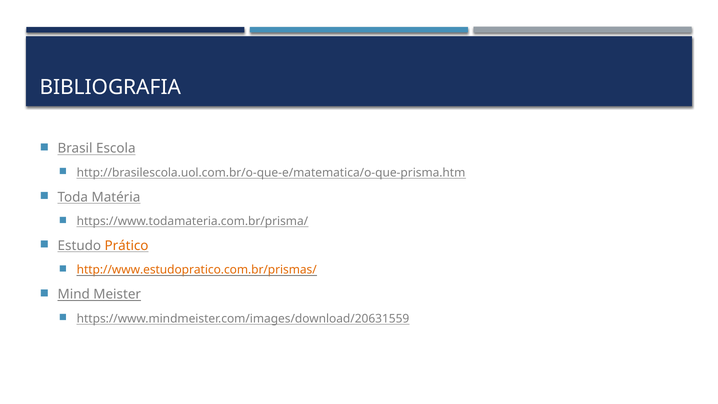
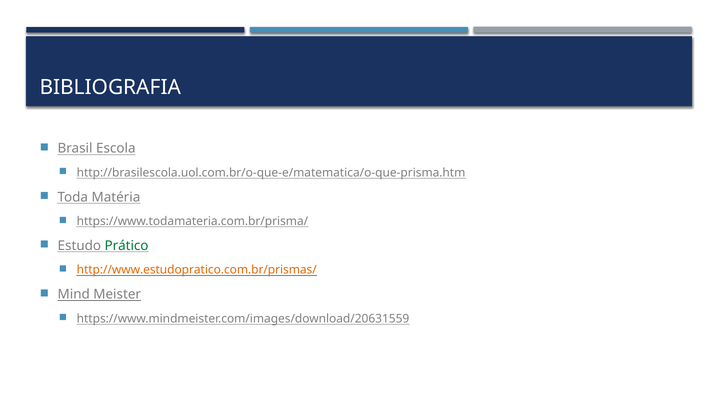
Prático colour: orange -> green (127, 246)
